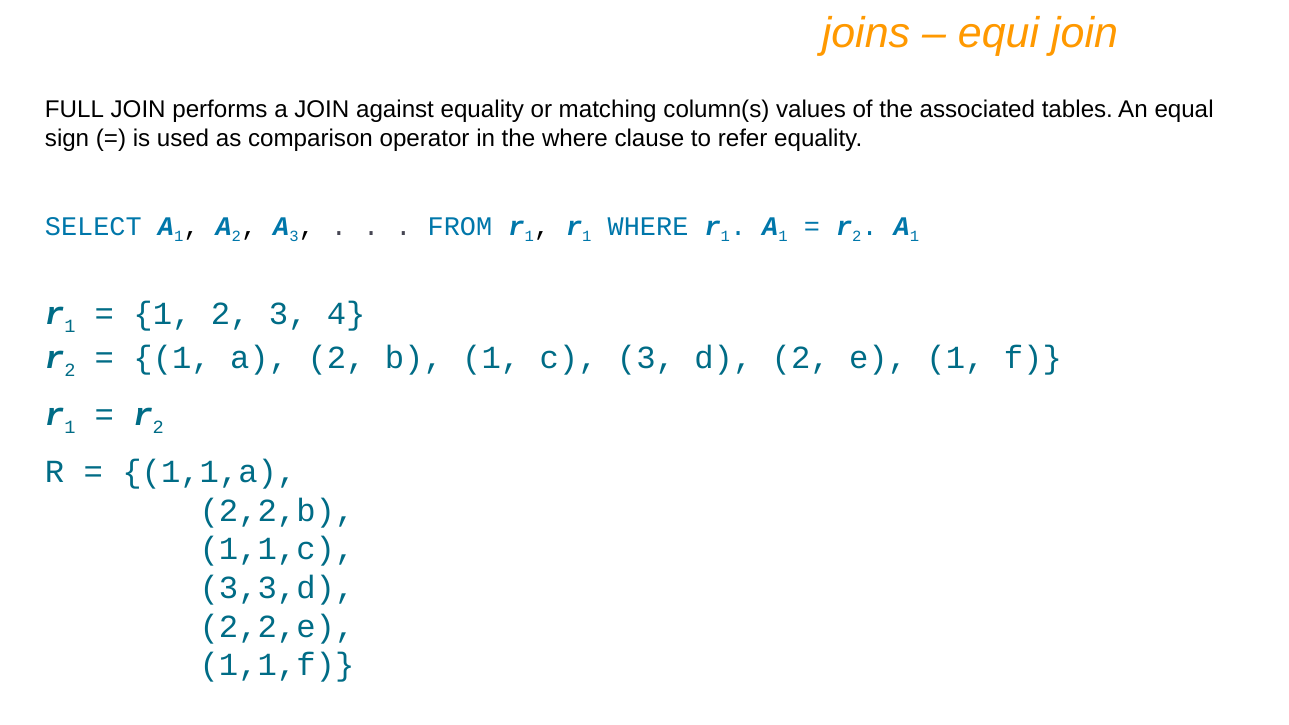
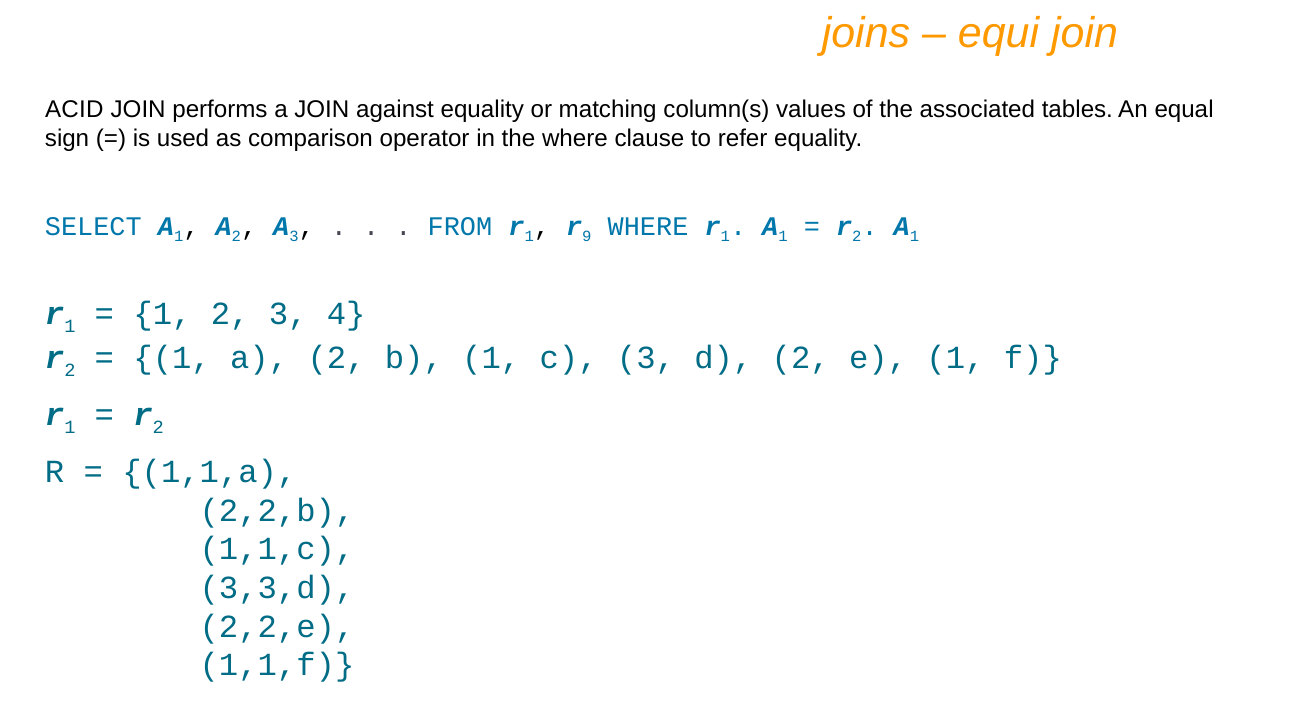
FULL: FULL -> ACID (74, 110)
1: 1 -> 9 (587, 237)
